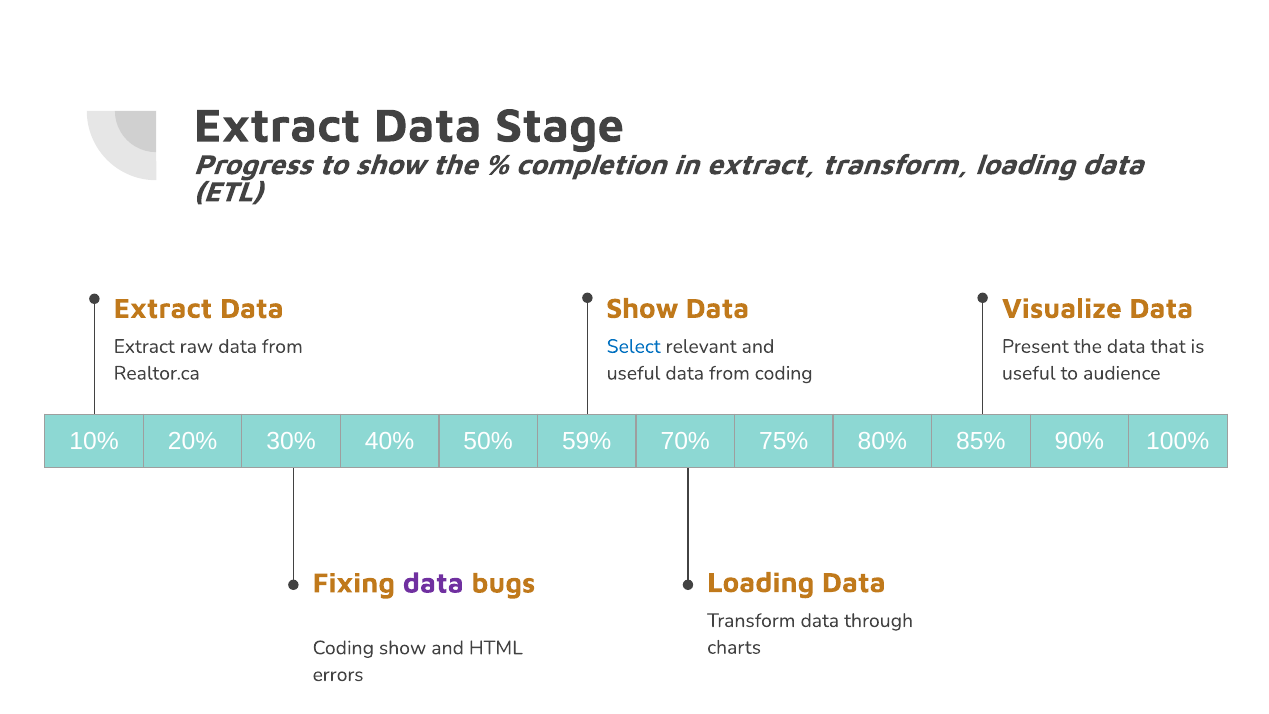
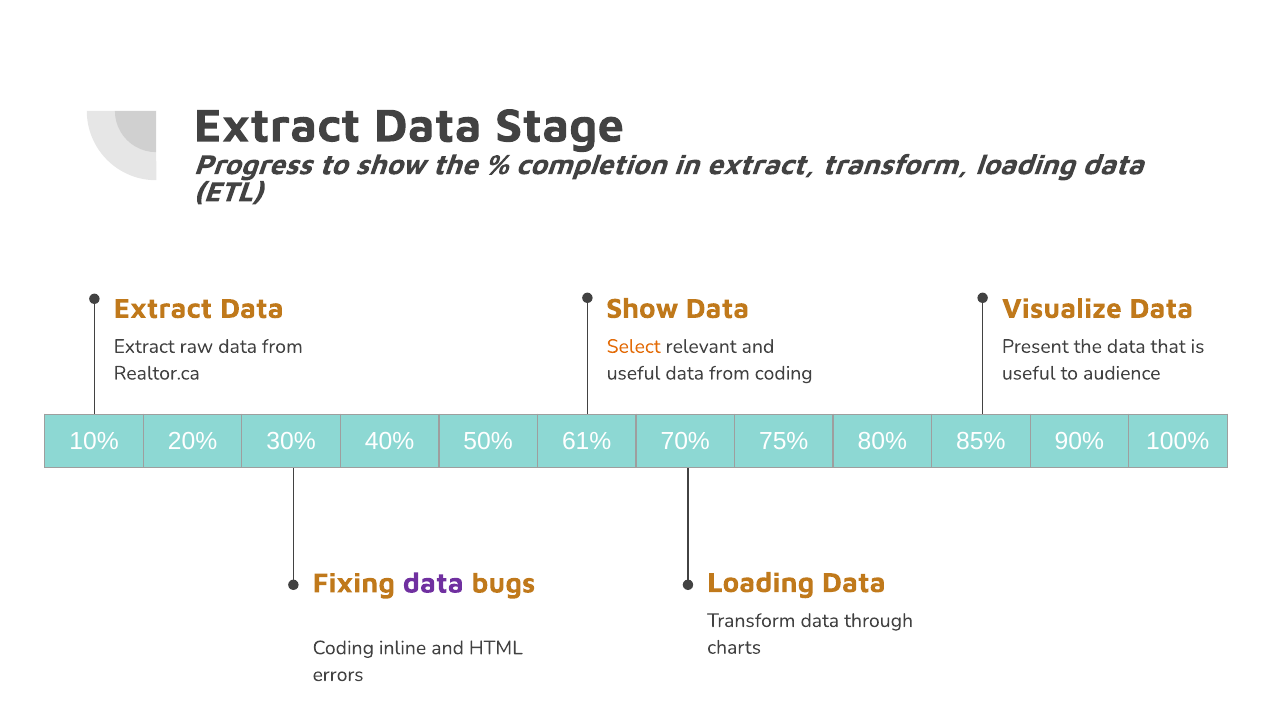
Select colour: blue -> orange (634, 346)
59%: 59% -> 61% (587, 441)
Coding show: show -> inline (403, 648)
